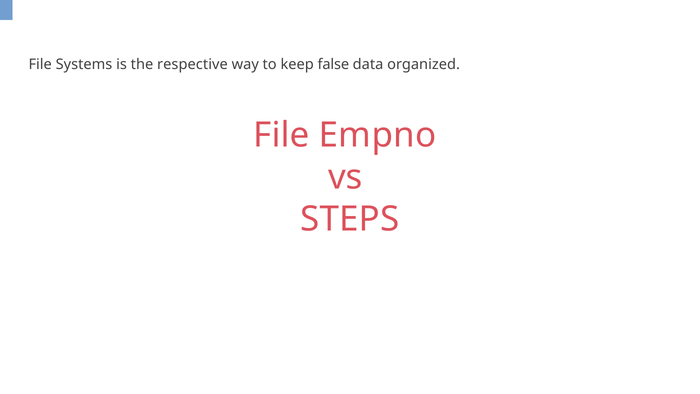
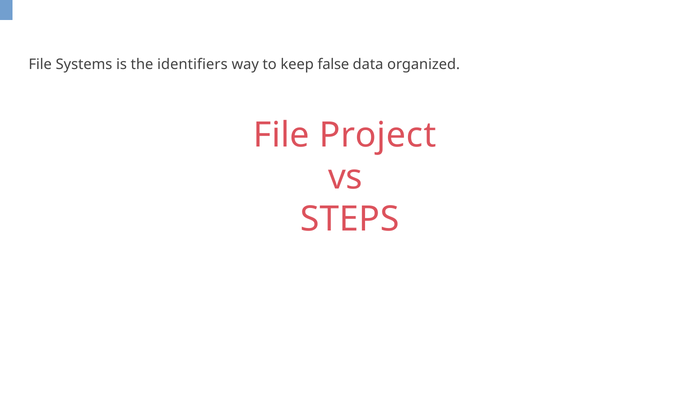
respective: respective -> identifiers (192, 65)
Empno: Empno -> Project (378, 135)
